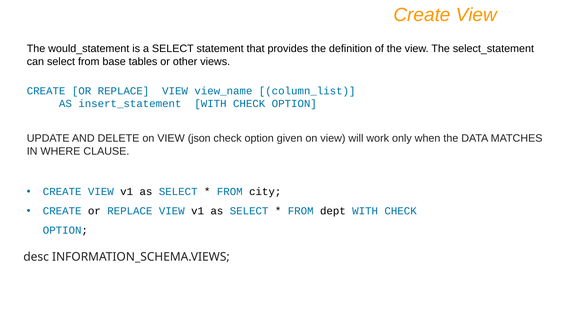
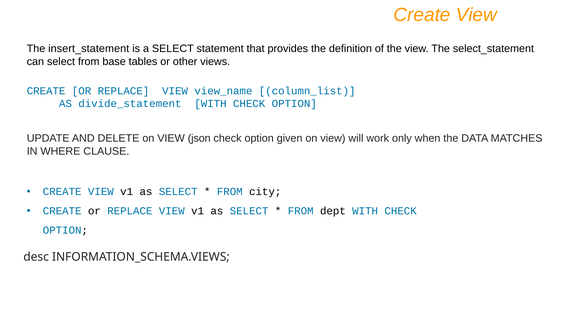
would_statement: would_statement -> insert_statement (89, 49)
insert_statement: insert_statement -> divide_statement (130, 104)
